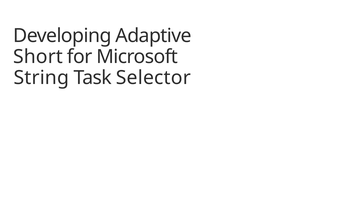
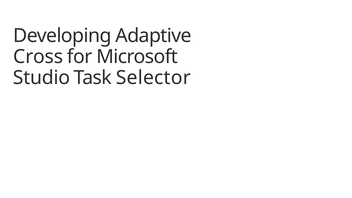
Short: Short -> Cross (38, 57)
String: String -> Studio (42, 78)
